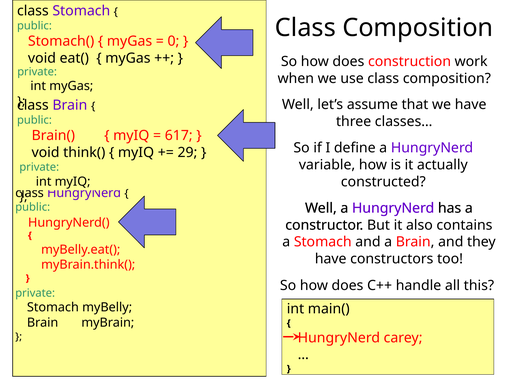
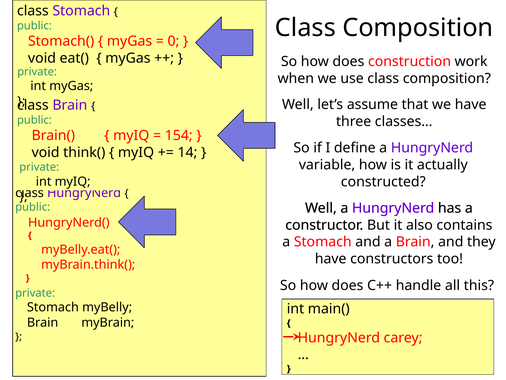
617: 617 -> 154 (179, 135)
29: 29 -> 14 (187, 152)
